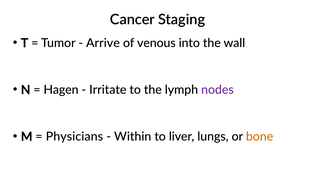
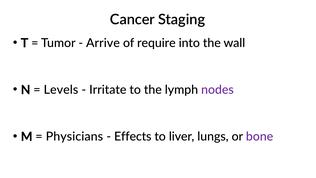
venous: venous -> require (156, 43)
Hagen: Hagen -> Levels (61, 90)
Within: Within -> Effects (133, 136)
bone colour: orange -> purple (260, 136)
